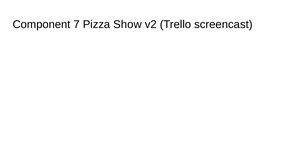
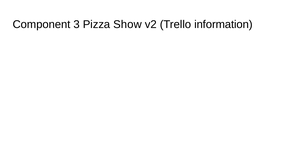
7: 7 -> 3 (77, 24)
screencast: screencast -> information (223, 24)
